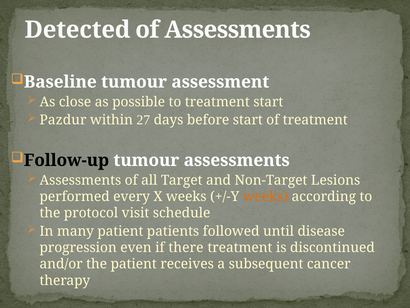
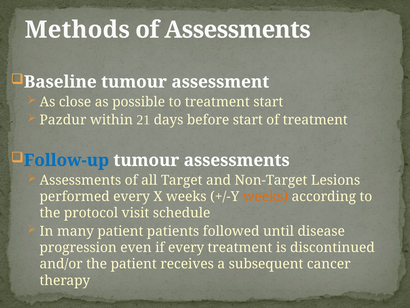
Detected: Detected -> Methods (77, 30)
27: 27 -> 21 (143, 120)
Follow-up colour: black -> blue (66, 160)
if there: there -> every (186, 247)
